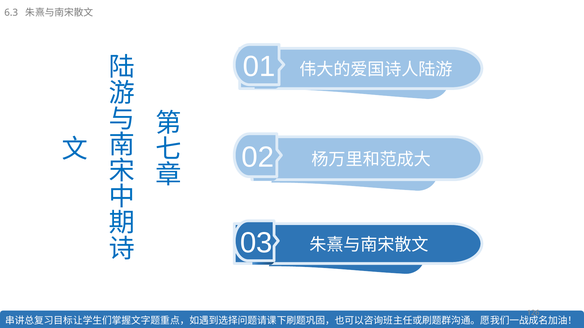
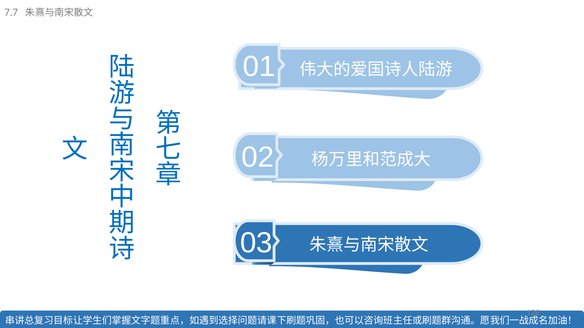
6.3: 6.3 -> 7.7 (11, 13)
